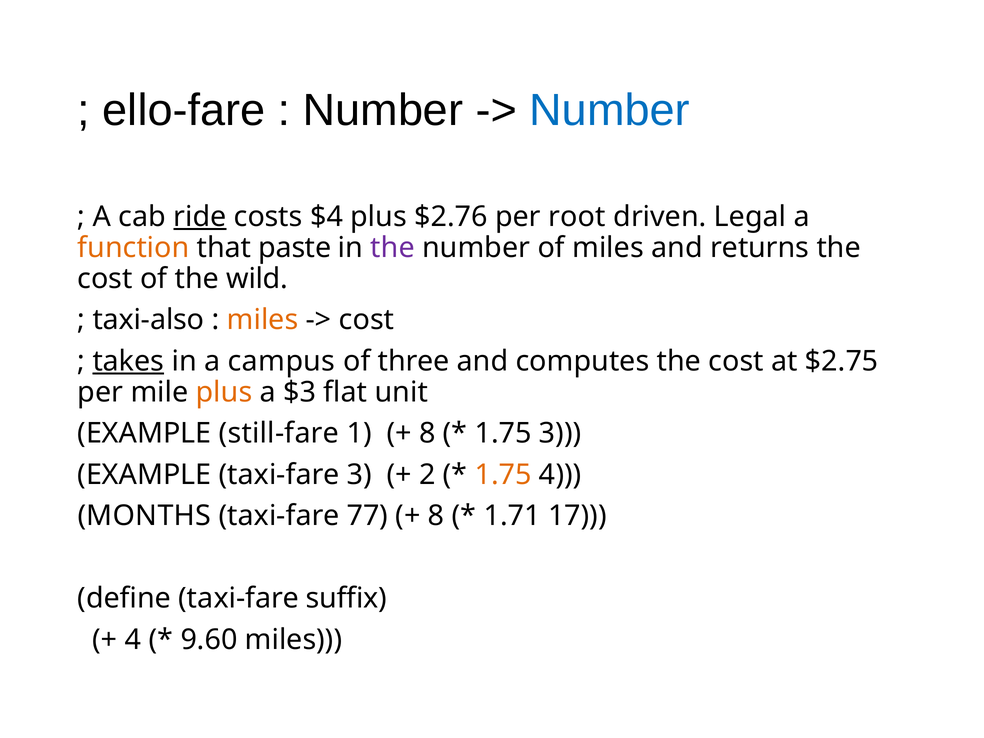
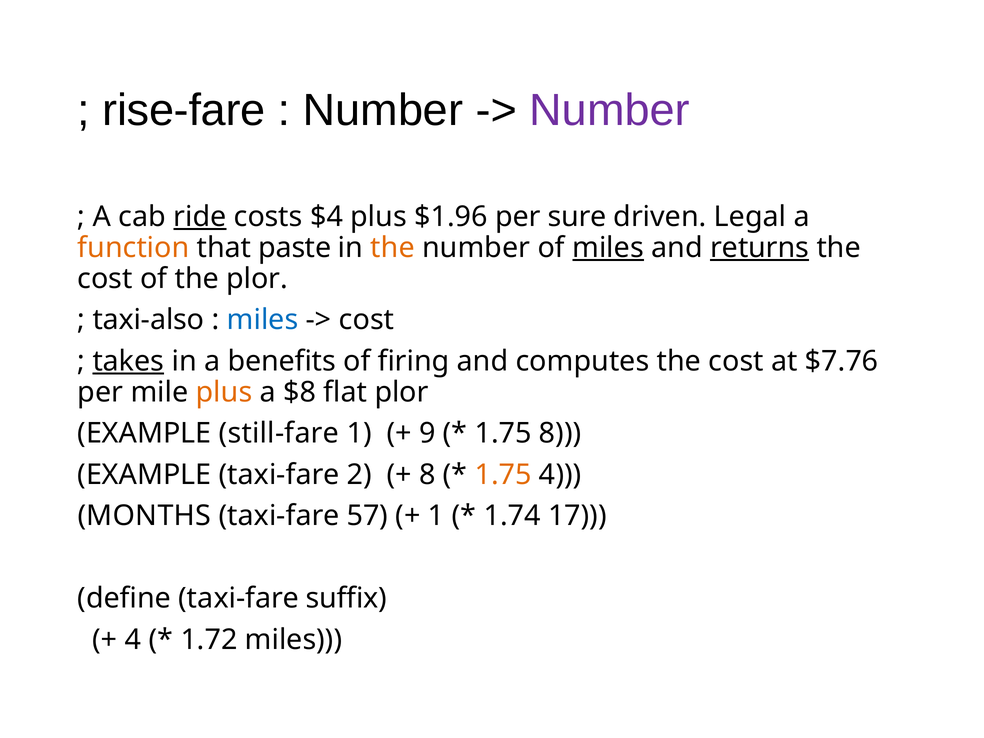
ello-fare: ello-fare -> rise-fare (184, 110)
Number colour: blue -> purple (610, 110)
$2.76: $2.76 -> $1.96 (451, 217)
root: root -> sure (577, 217)
the colour: purple -> orange (393, 248)
miles underline: none -> present (608, 248)
returns underline: none -> present (760, 248)
the wild: wild -> plor (257, 279)
miles colour: orange -> blue (263, 320)
campus: campus -> benefits (282, 361)
three: three -> firing (414, 361)
$2.75: $2.75 -> $7.76 (842, 361)
$3: $3 -> $8 (300, 392)
flat unit: unit -> plor (402, 392)
8: 8 -> 9 (427, 433)
1.75 3: 3 -> 8 (560, 433)
taxi-fare 3: 3 -> 2 (359, 475)
2: 2 -> 8 (427, 475)
77: 77 -> 57 (367, 516)
8: 8 -> 1 (436, 516)
1.71: 1.71 -> 1.74 (512, 516)
9.60: 9.60 -> 1.72 (209, 640)
